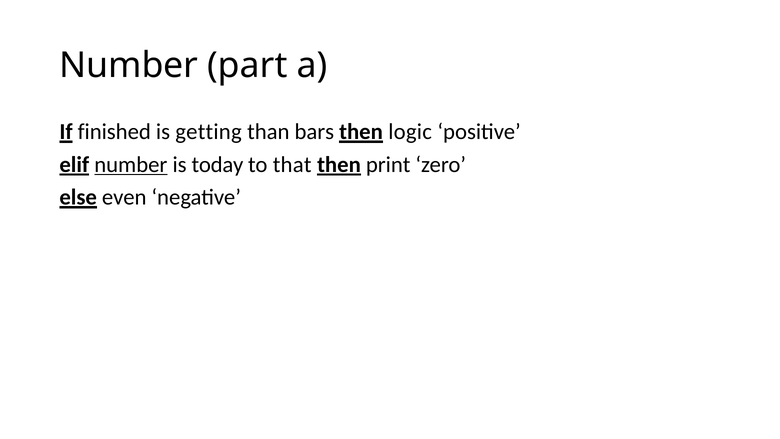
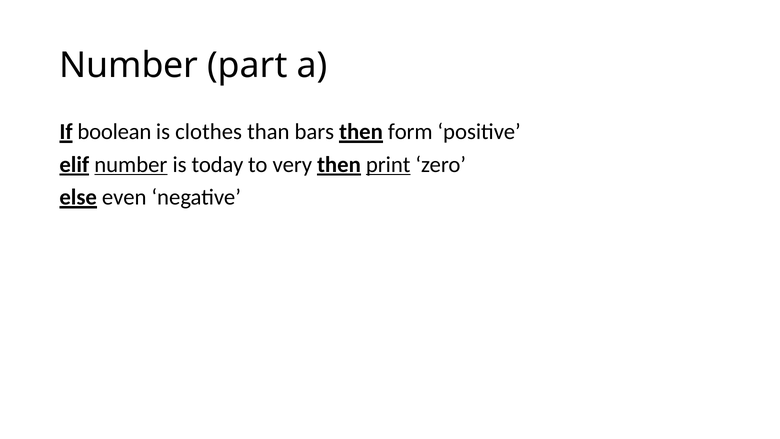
finished: finished -> boolean (114, 132)
getting: getting -> clothes (209, 132)
logic: logic -> form (410, 132)
that: that -> very (292, 165)
print underline: none -> present (388, 165)
